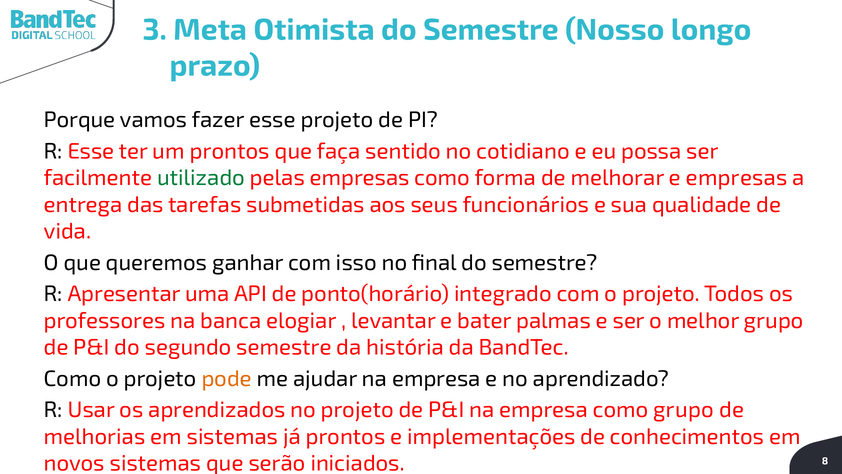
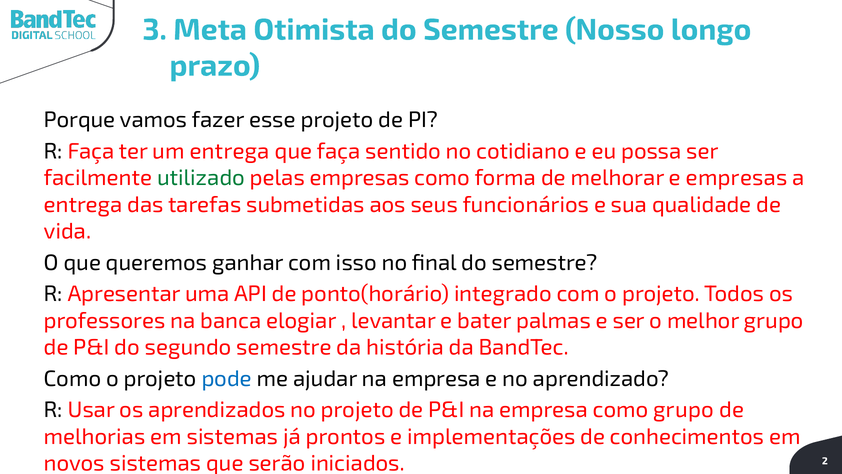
R Esse: Esse -> Faça (91, 151)
um prontos: prontos -> entrega (230, 151)
pode colour: orange -> blue (227, 378)
8: 8 -> 2 (825, 461)
